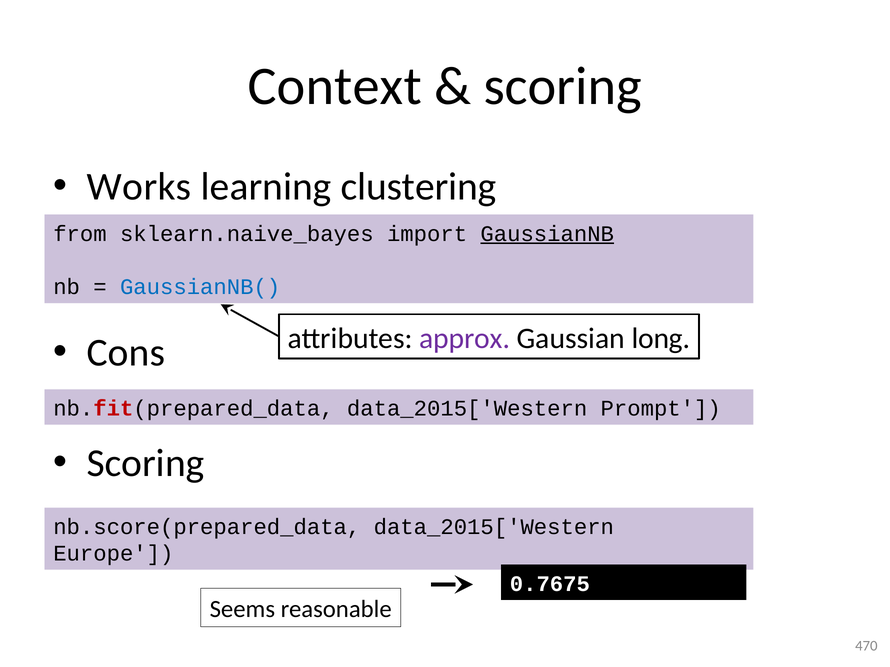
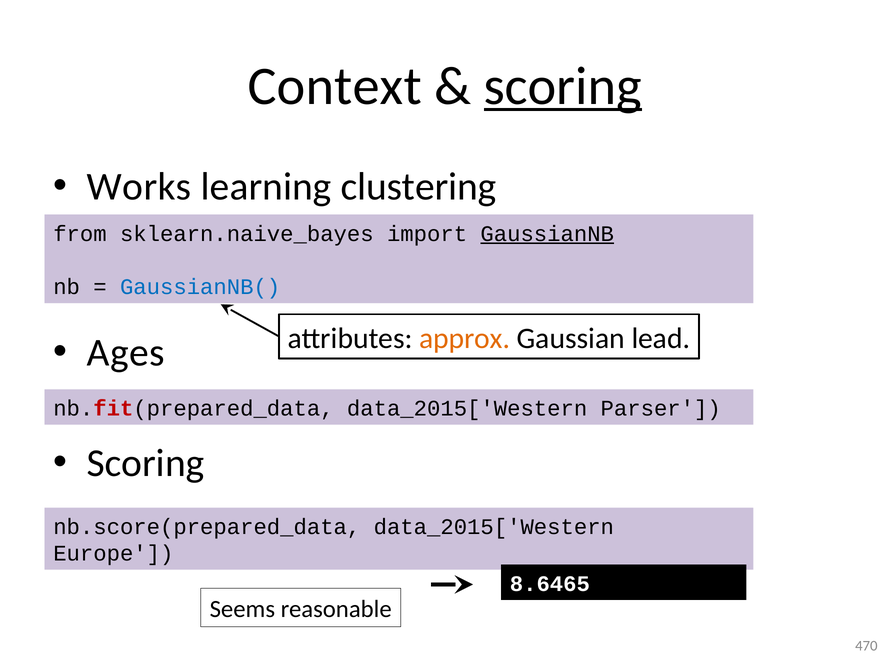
scoring underline: none -> present (563, 86)
approx colour: purple -> orange (465, 339)
long: long -> lead (661, 339)
Cons: Cons -> Ages (126, 353)
Prompt: Prompt -> Parser (661, 409)
0.7675: 0.7675 -> 8.6465 (550, 584)
